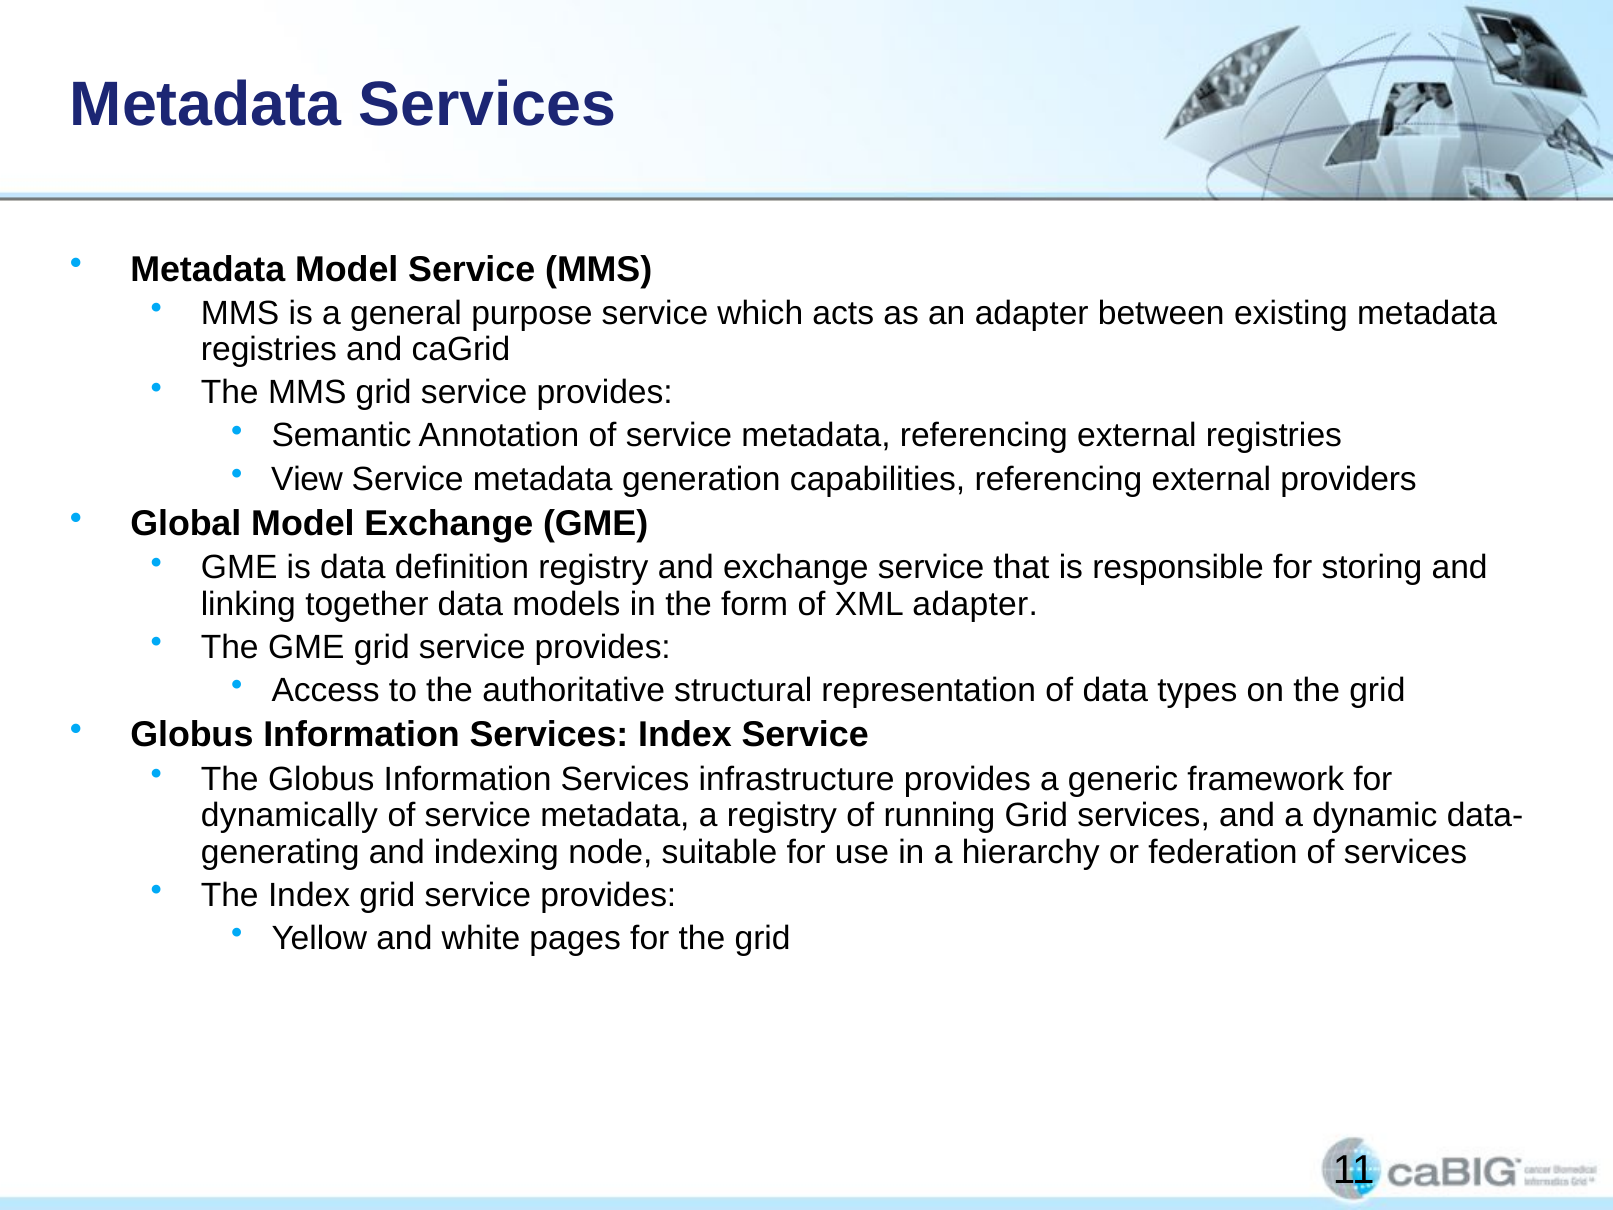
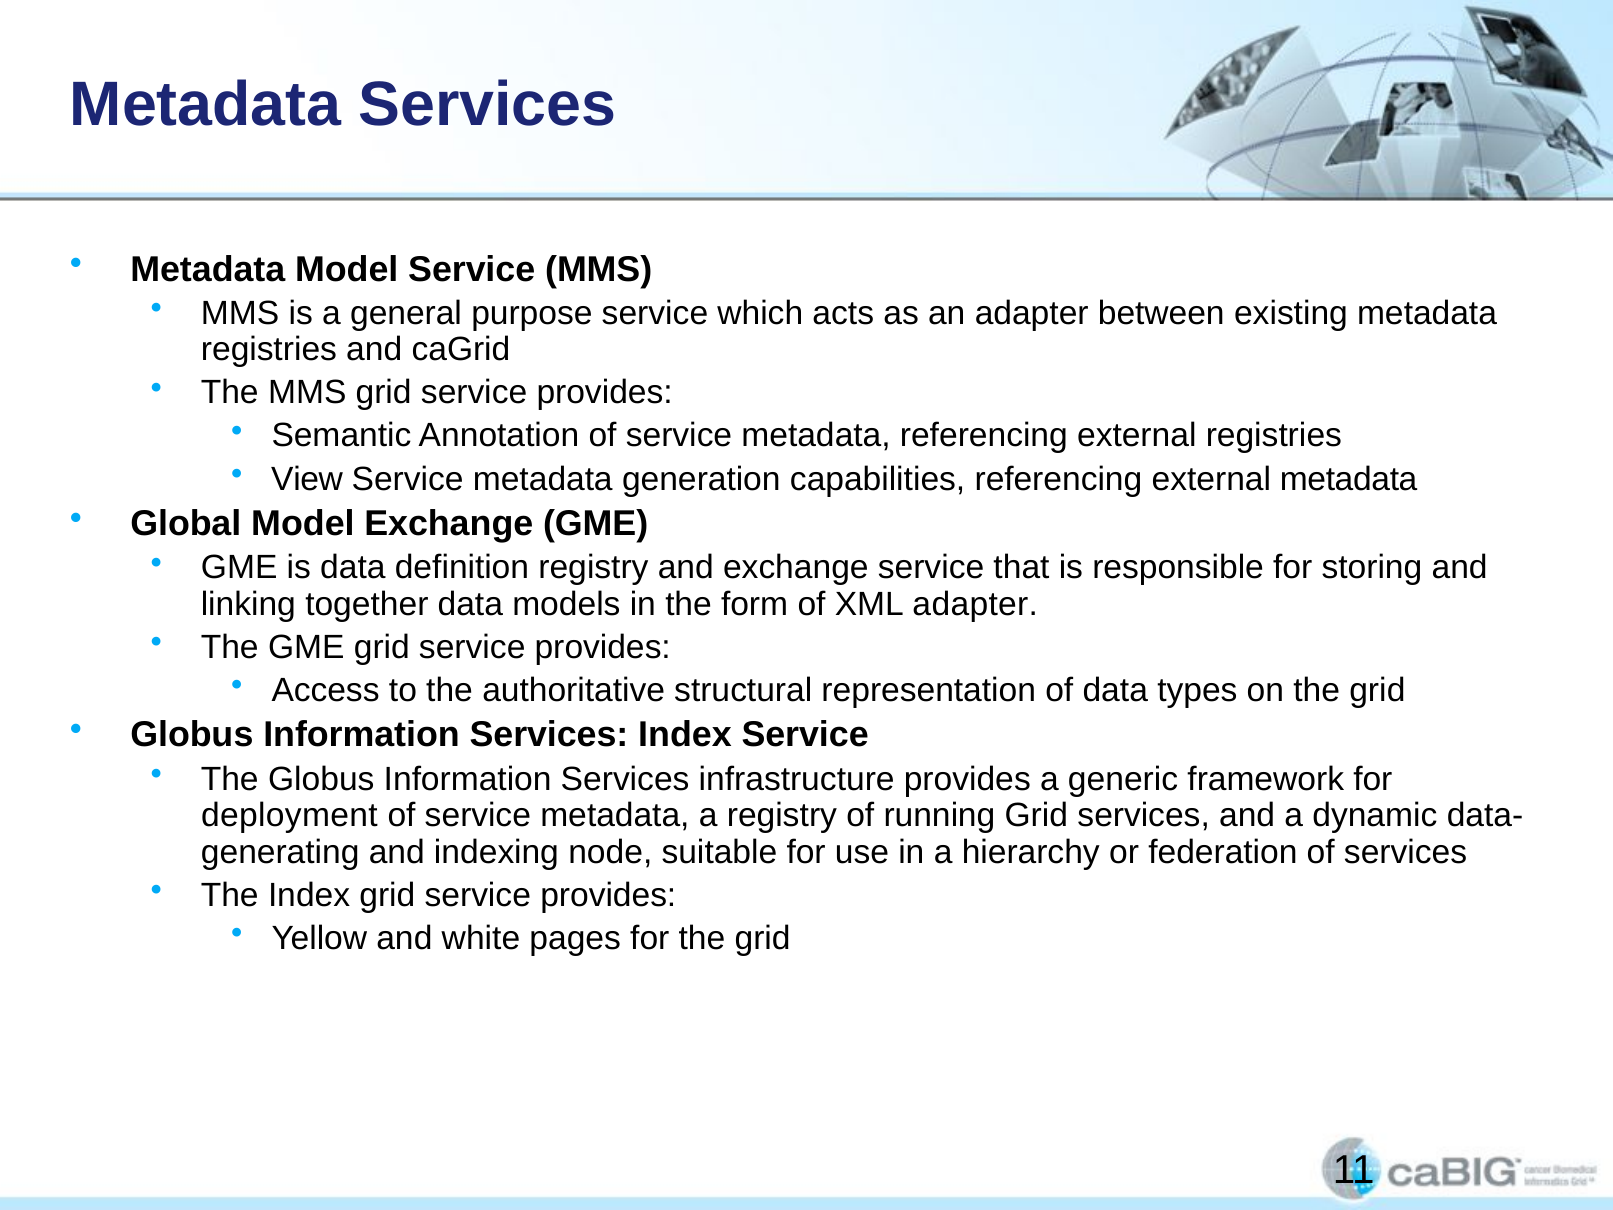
external providers: providers -> metadata (1349, 479)
dynamically: dynamically -> deployment (289, 815)
